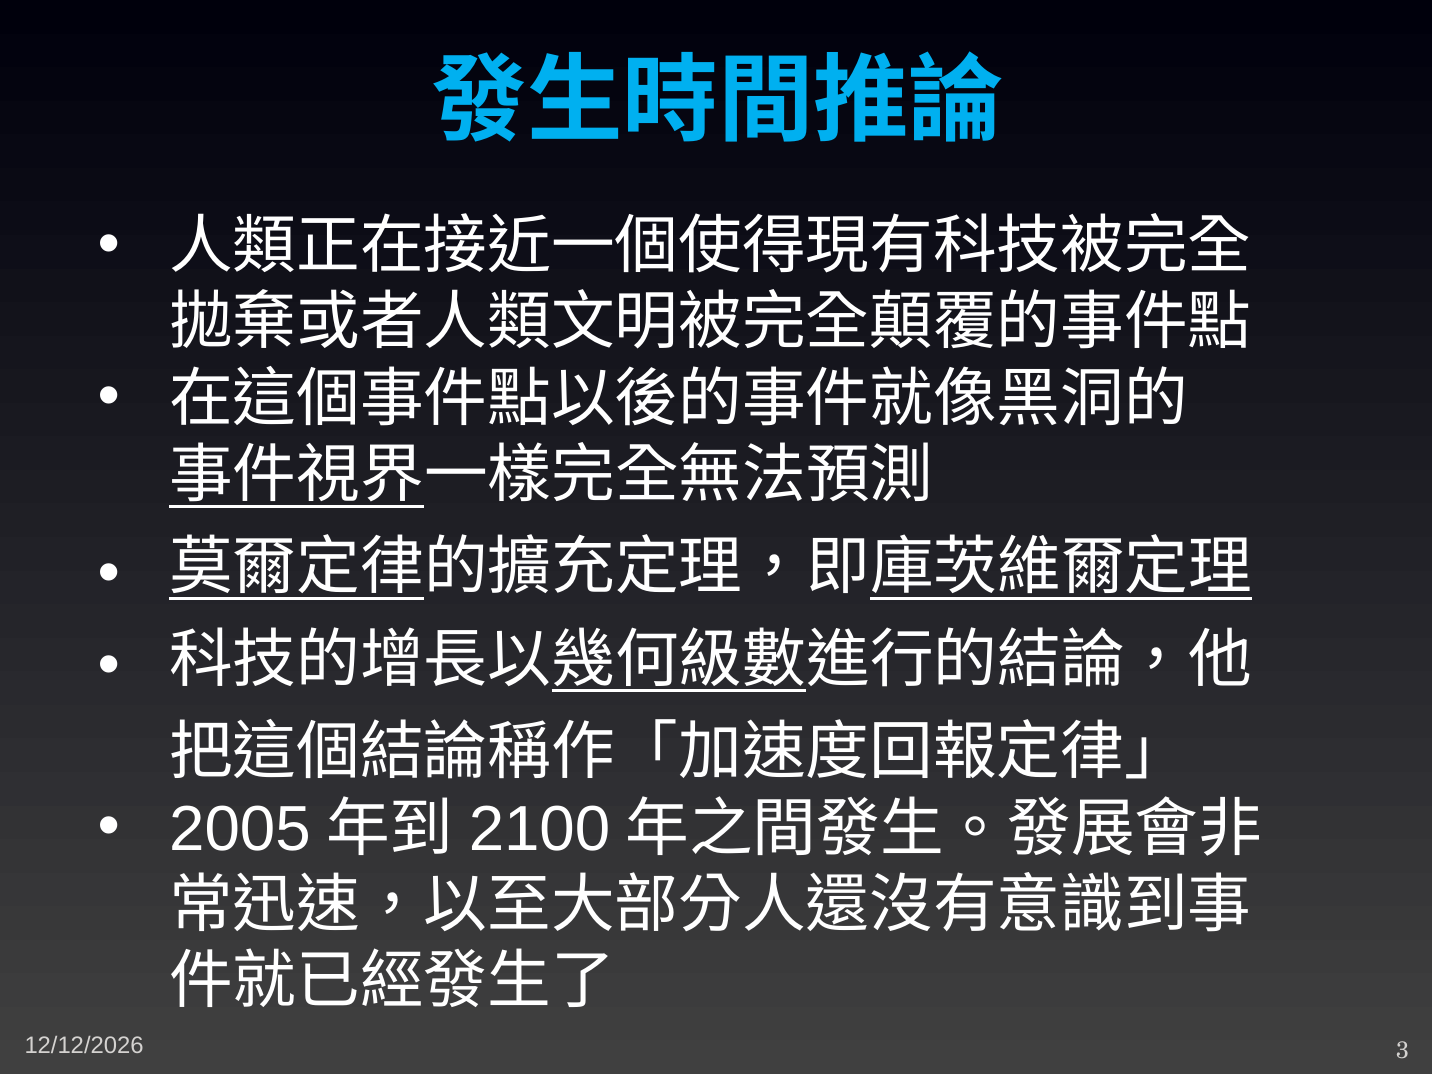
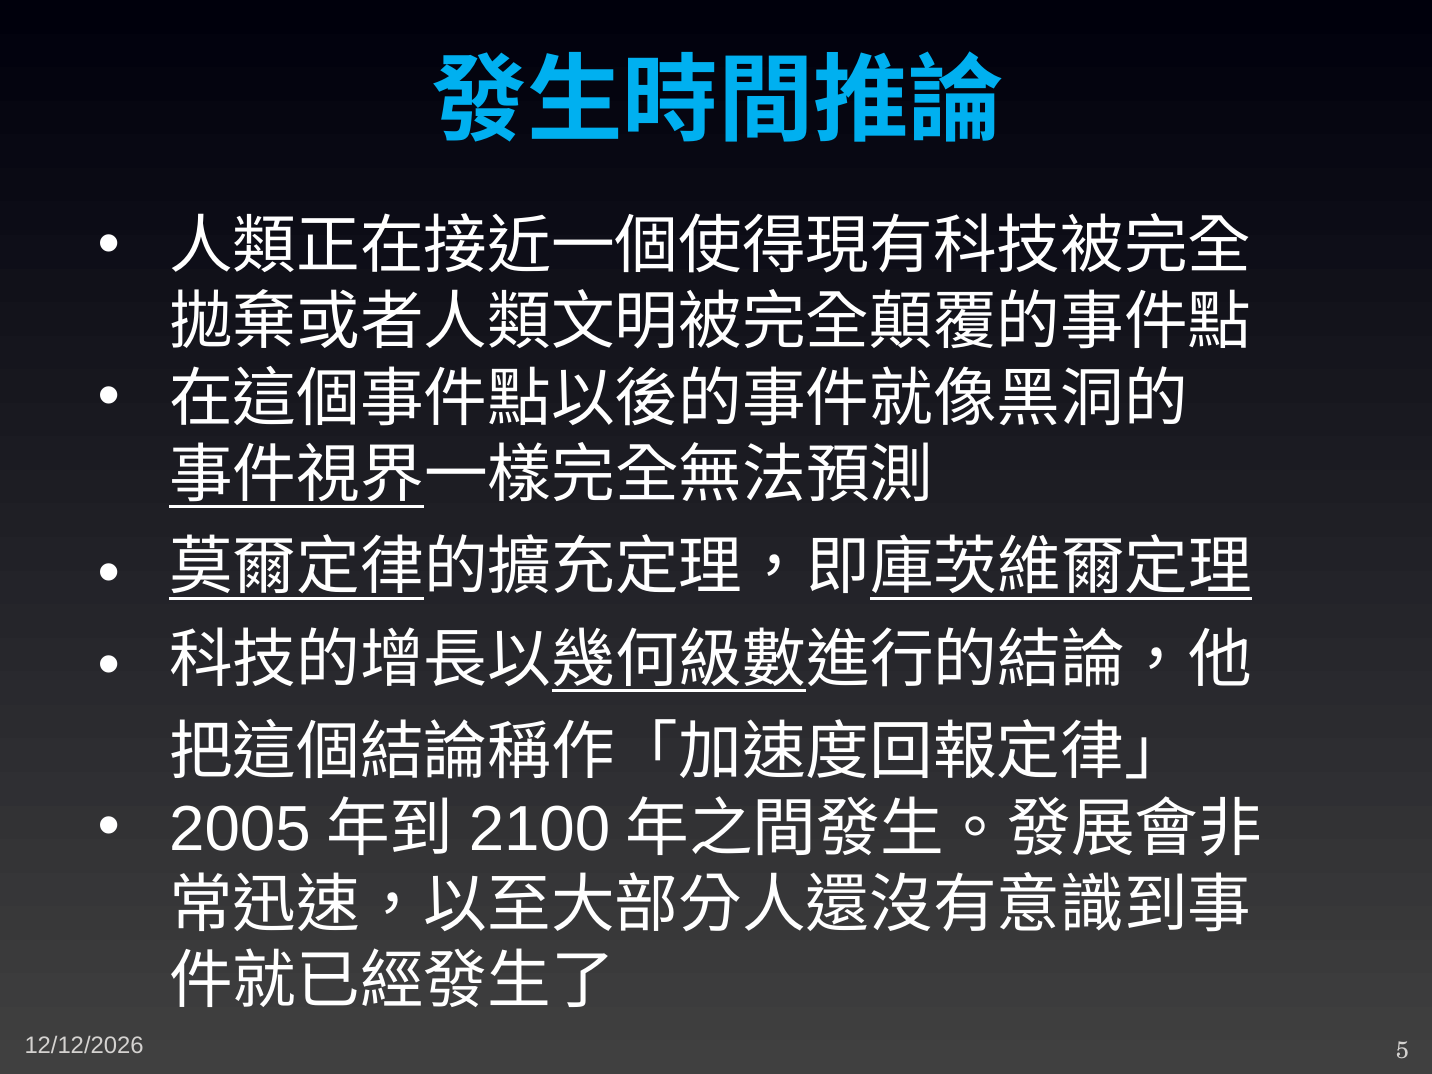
3: 3 -> 5 (1402, 1050)
